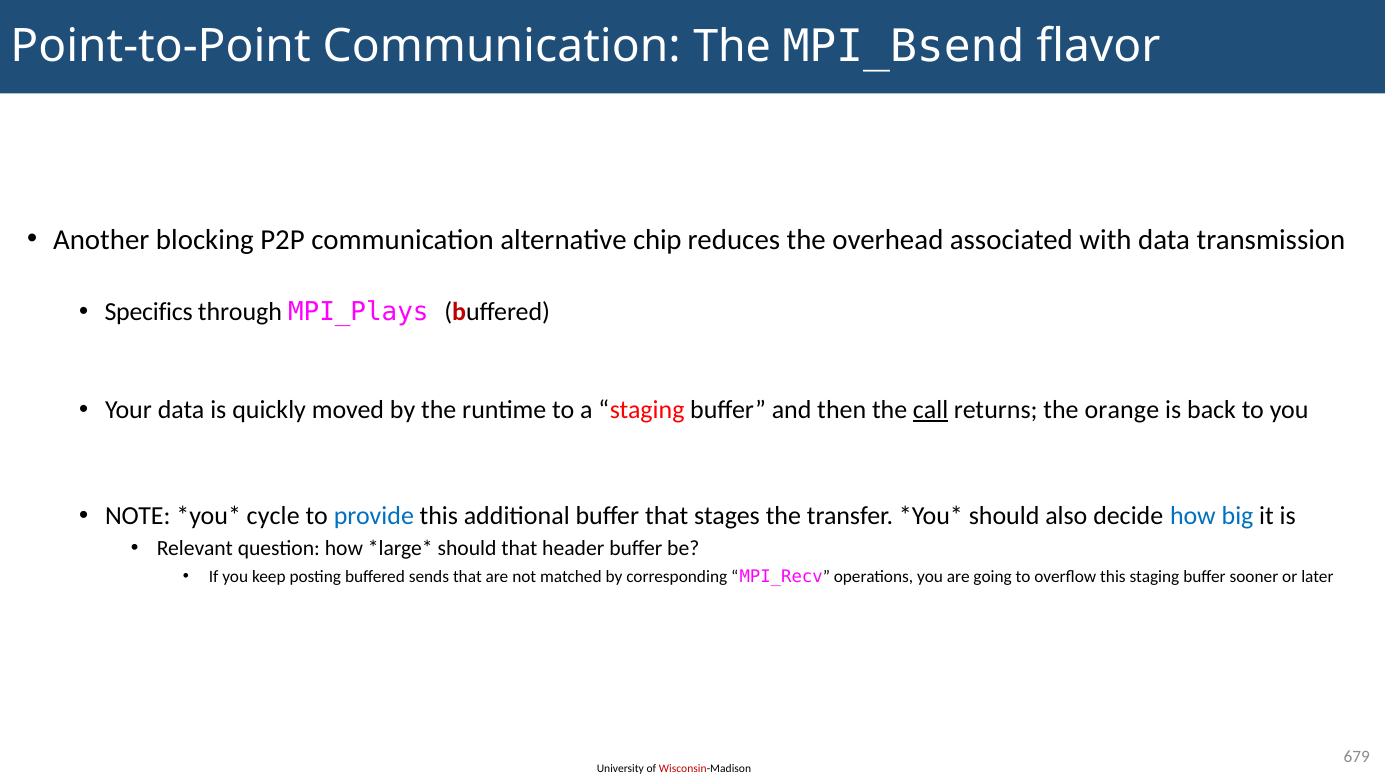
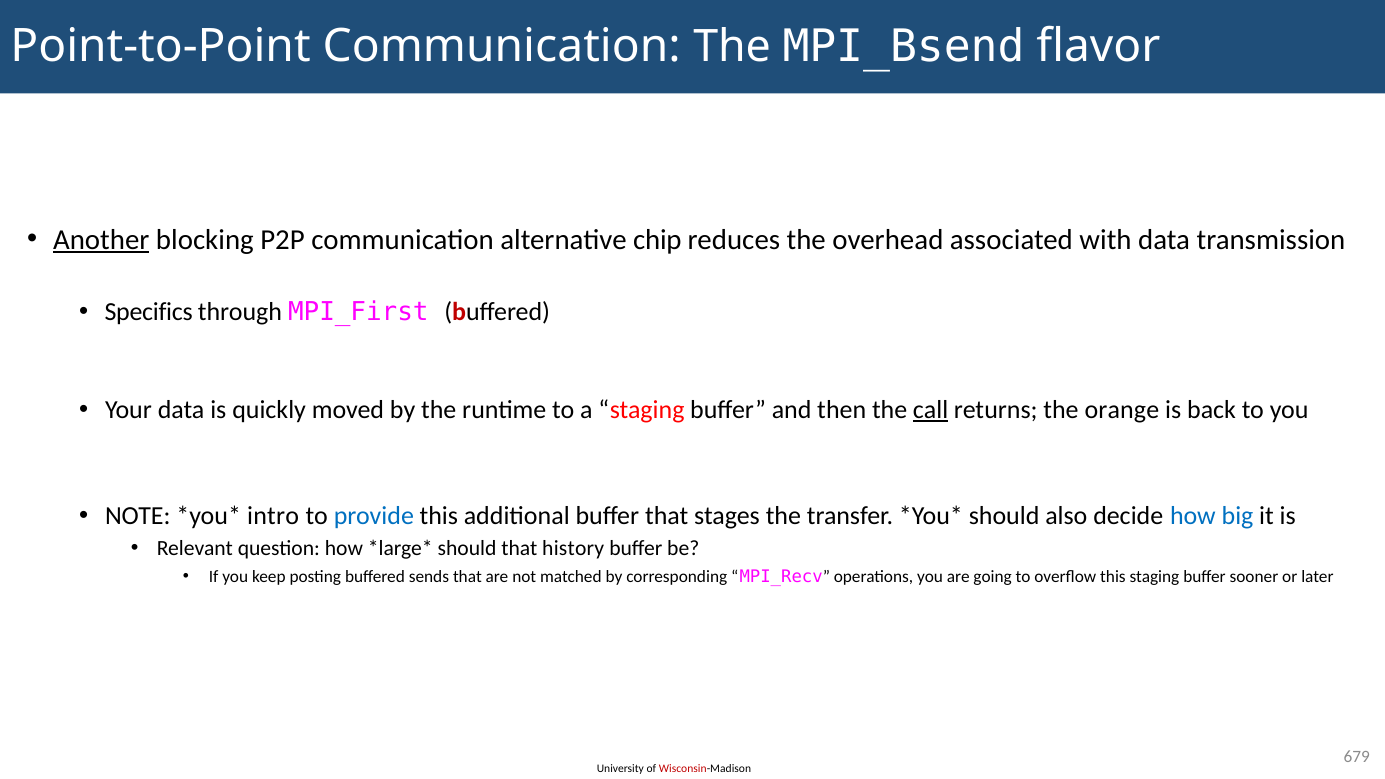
Another underline: none -> present (101, 240)
MPI_Plays: MPI_Plays -> MPI_First (358, 312)
cycle: cycle -> intro (273, 516)
header: header -> history (573, 549)
